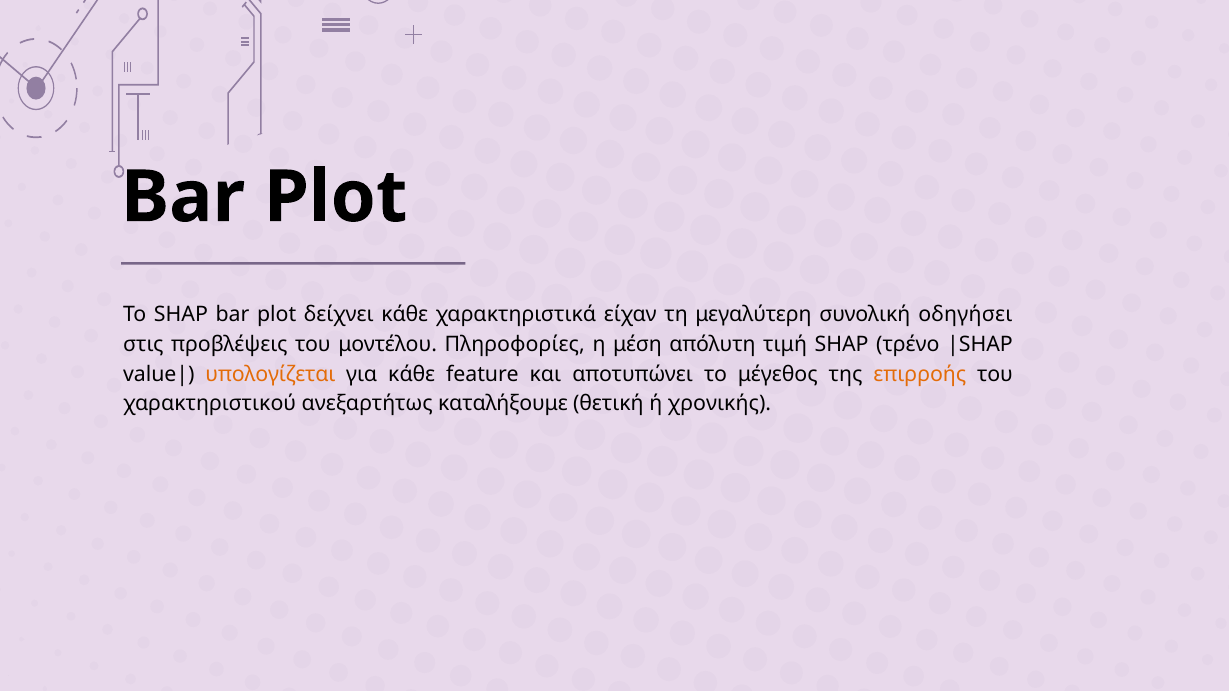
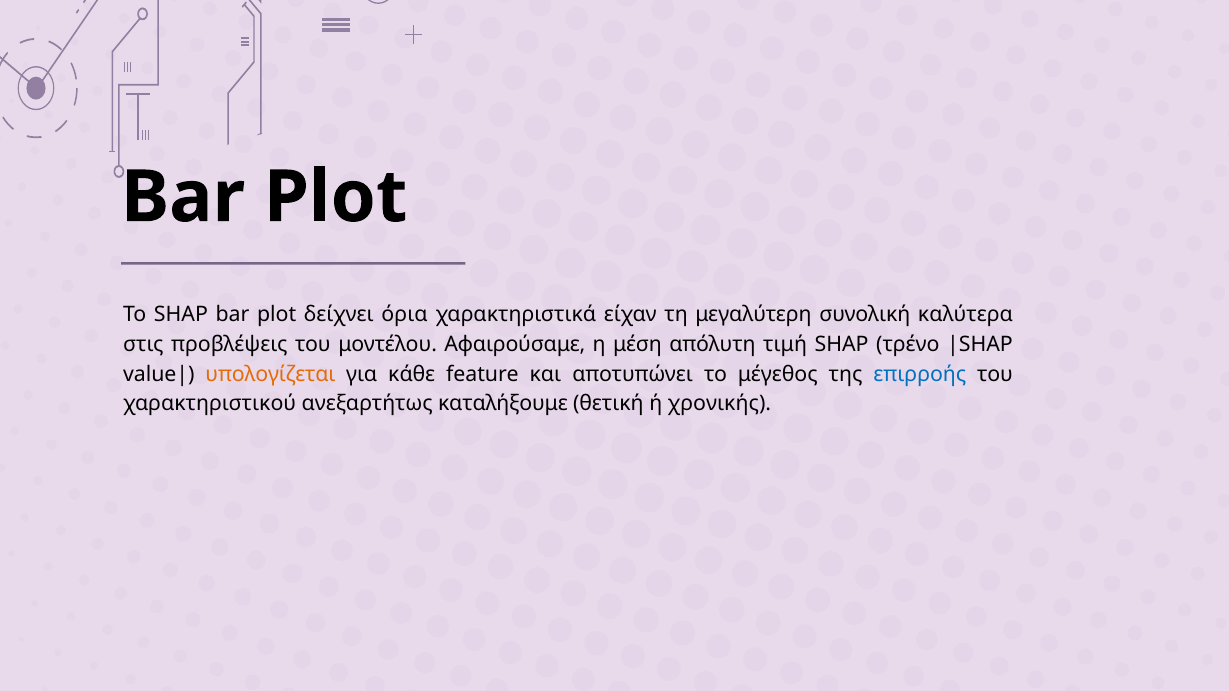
δείχνει κάθε: κάθε -> όρια (405, 314)
οδηγήσει: οδηγήσει -> καλύτερα (965, 314)
Πληροφορίες: Πληροφορίες -> Αφαιρούσαμε (515, 344)
επιρροής colour: orange -> blue (920, 374)
